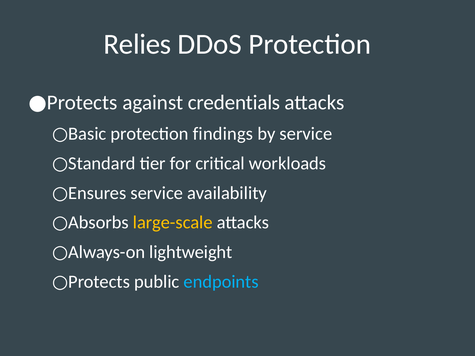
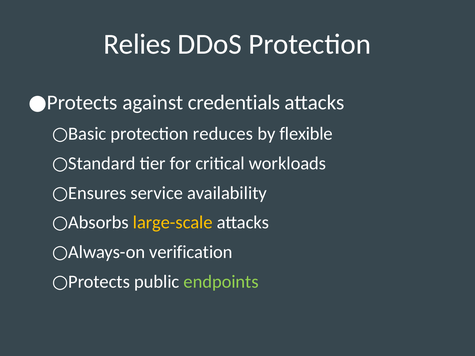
findings: findings -> reduces (223, 134)
by service: service -> flexible (306, 134)
lightweight: lightweight -> verification (191, 252)
endpoints colour: light blue -> light green (221, 282)
